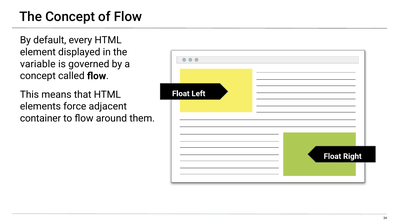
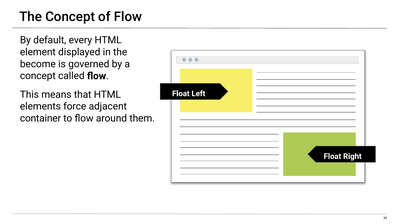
variable: variable -> become (38, 64)
